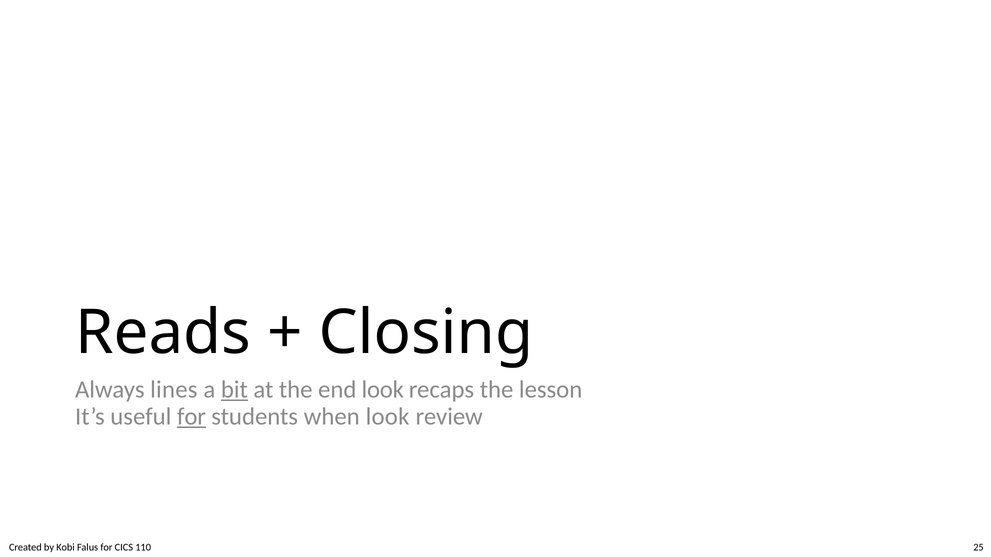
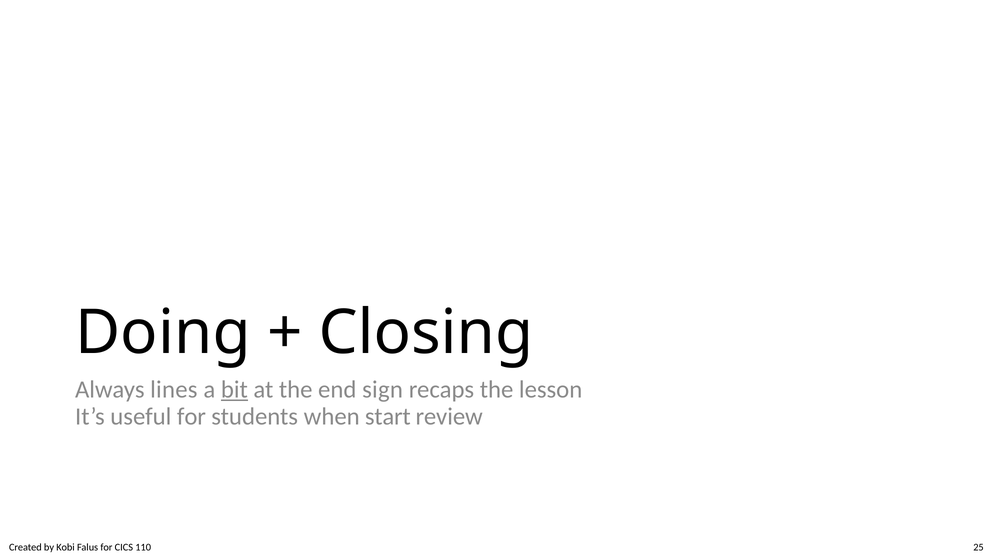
Reads: Reads -> Doing (163, 333)
end look: look -> sign (383, 390)
for underline: present -> none (191, 417)
when look: look -> start (388, 417)
